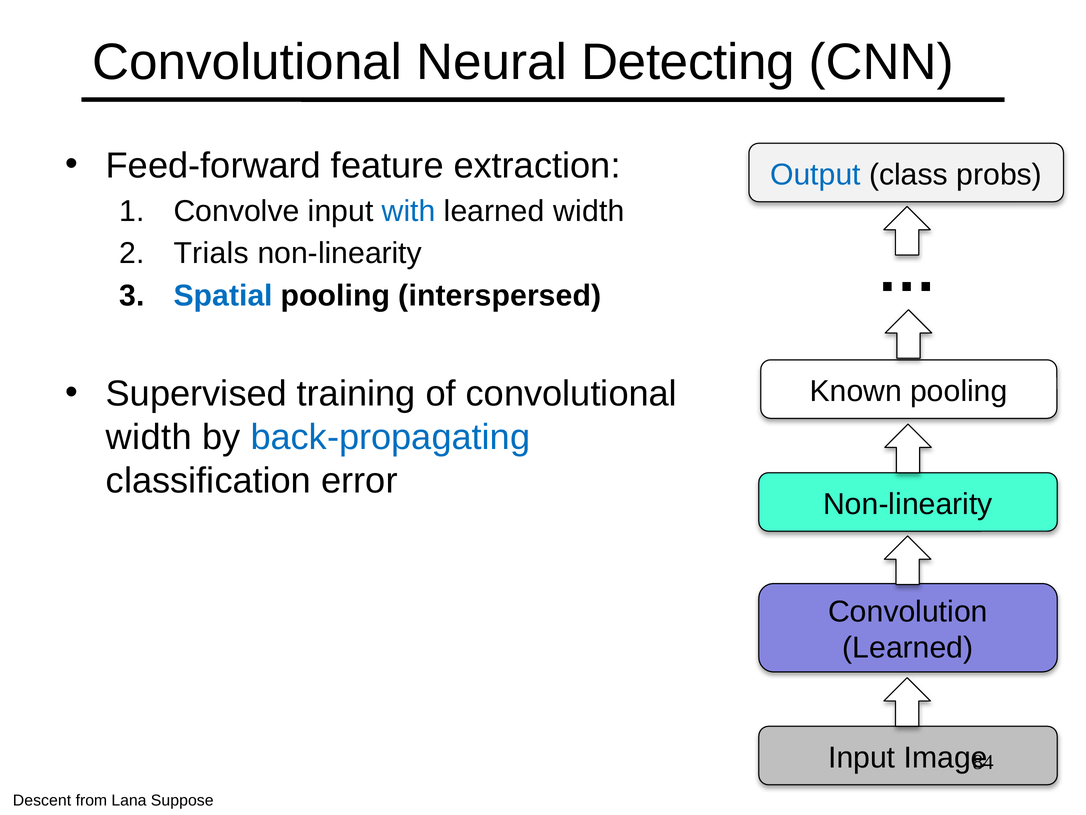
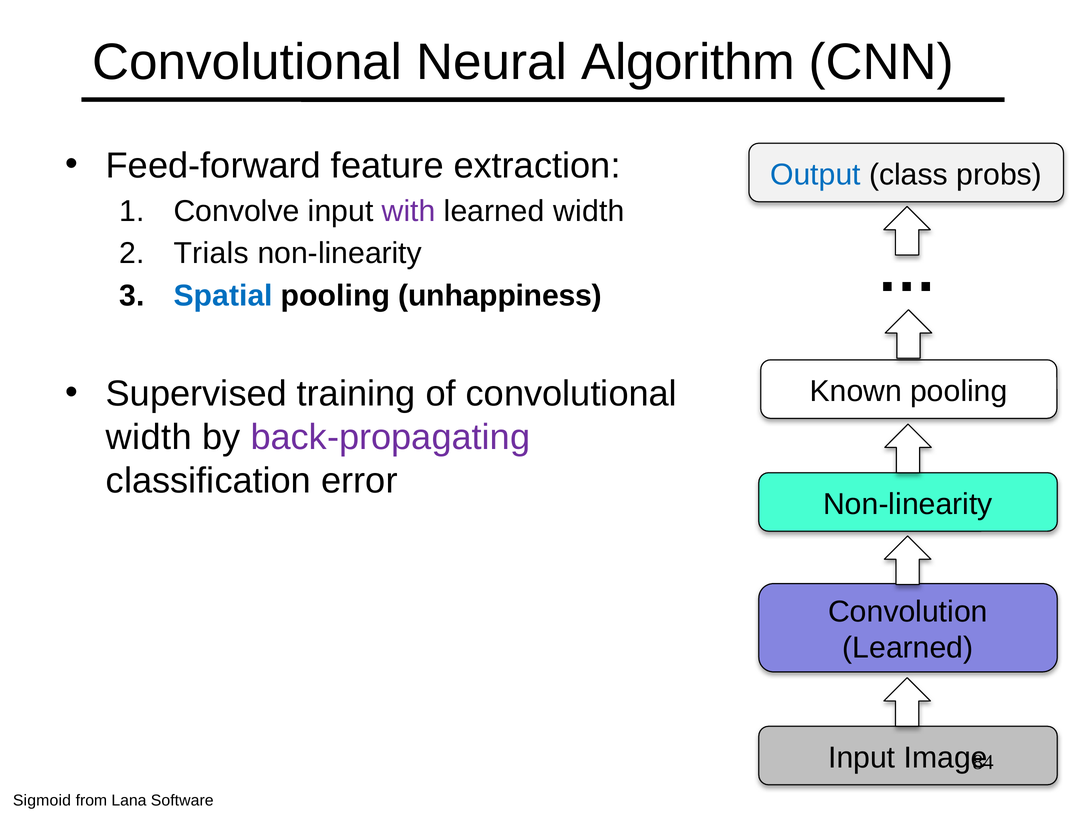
Detecting: Detecting -> Algorithm (688, 62)
with colour: blue -> purple (409, 211)
interspersed: interspersed -> unhappiness (500, 295)
back-propagating colour: blue -> purple (390, 437)
Descent: Descent -> Sigmoid (42, 800)
Suppose: Suppose -> Software (182, 800)
